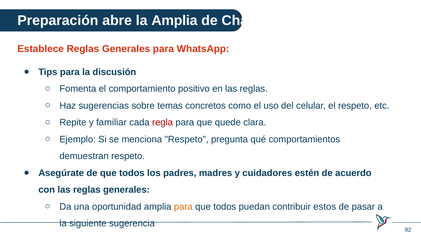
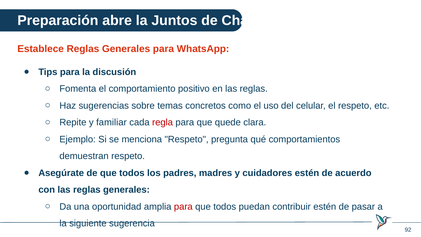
la Amplia: Amplia -> Juntos (174, 21)
para colour: orange -> red (183, 207)
contribuir estos: estos -> estén (325, 207)
